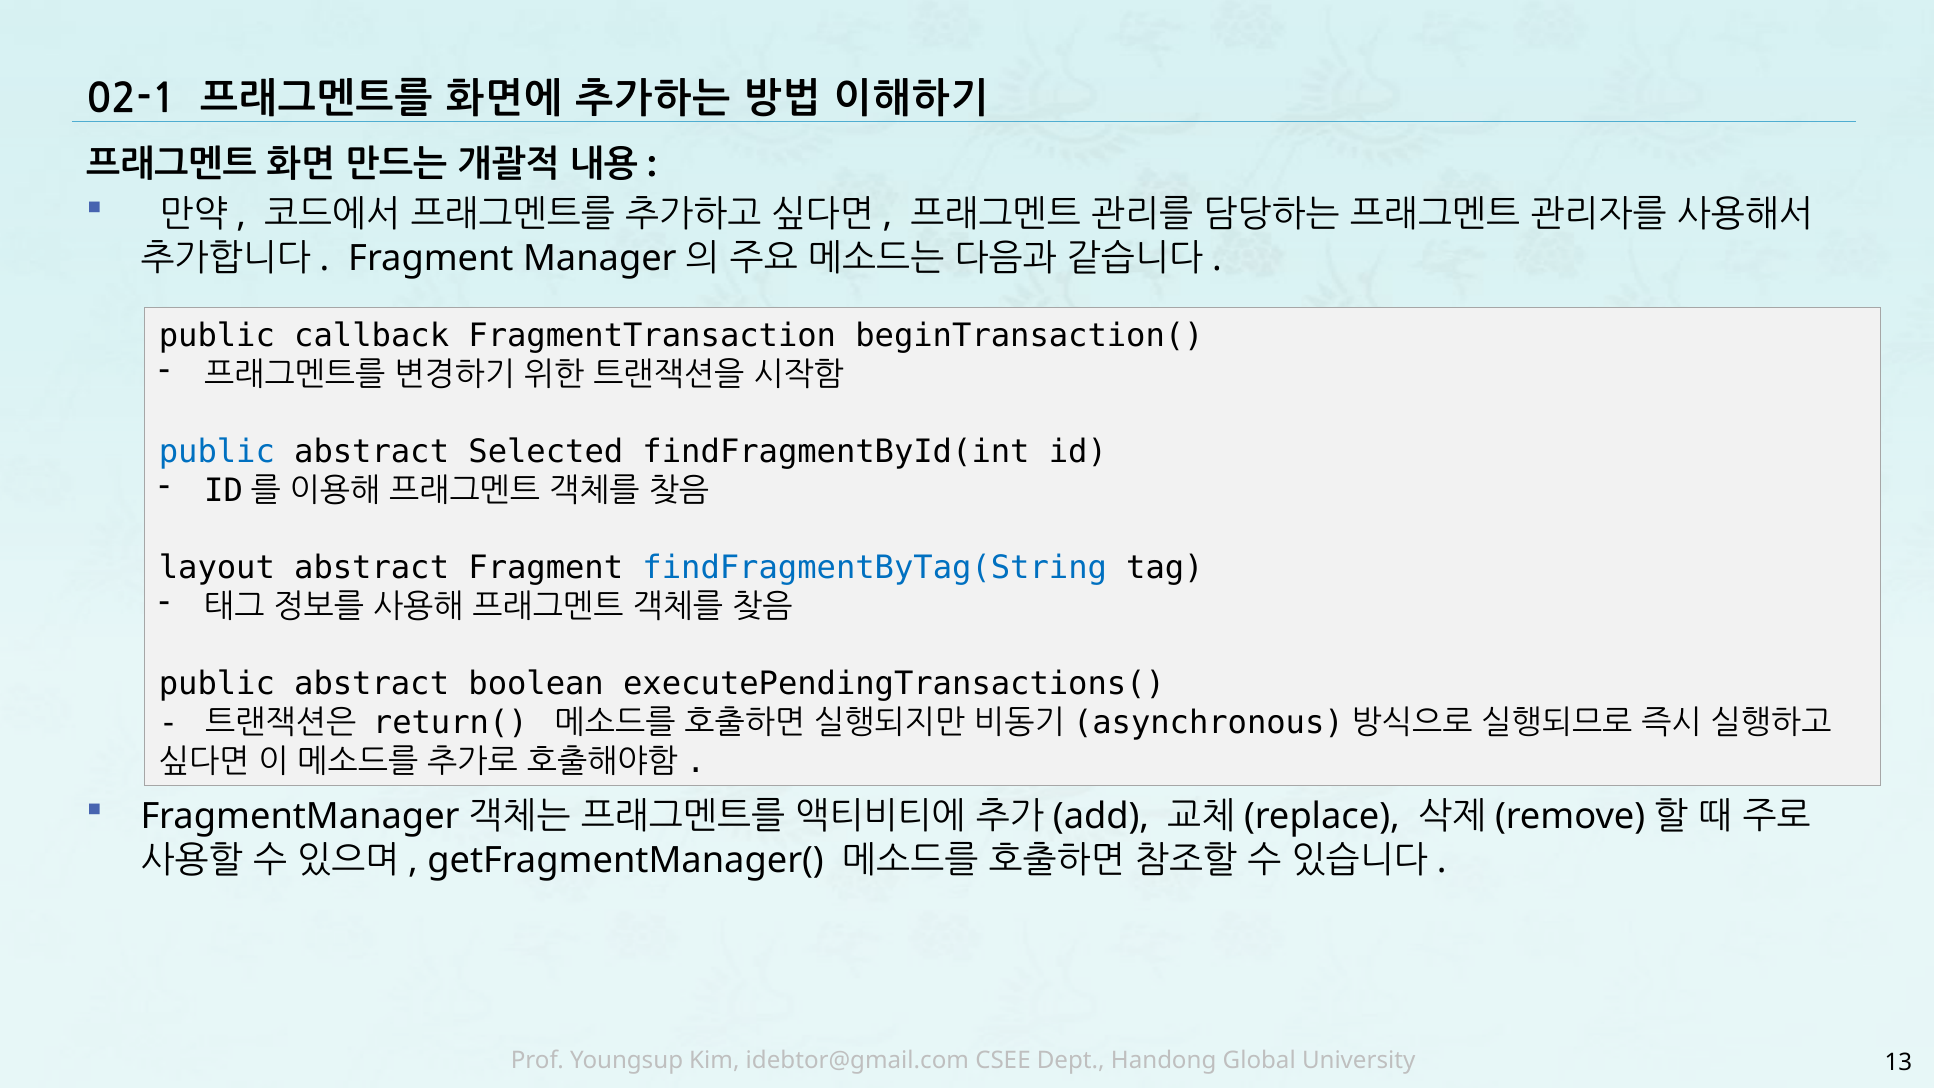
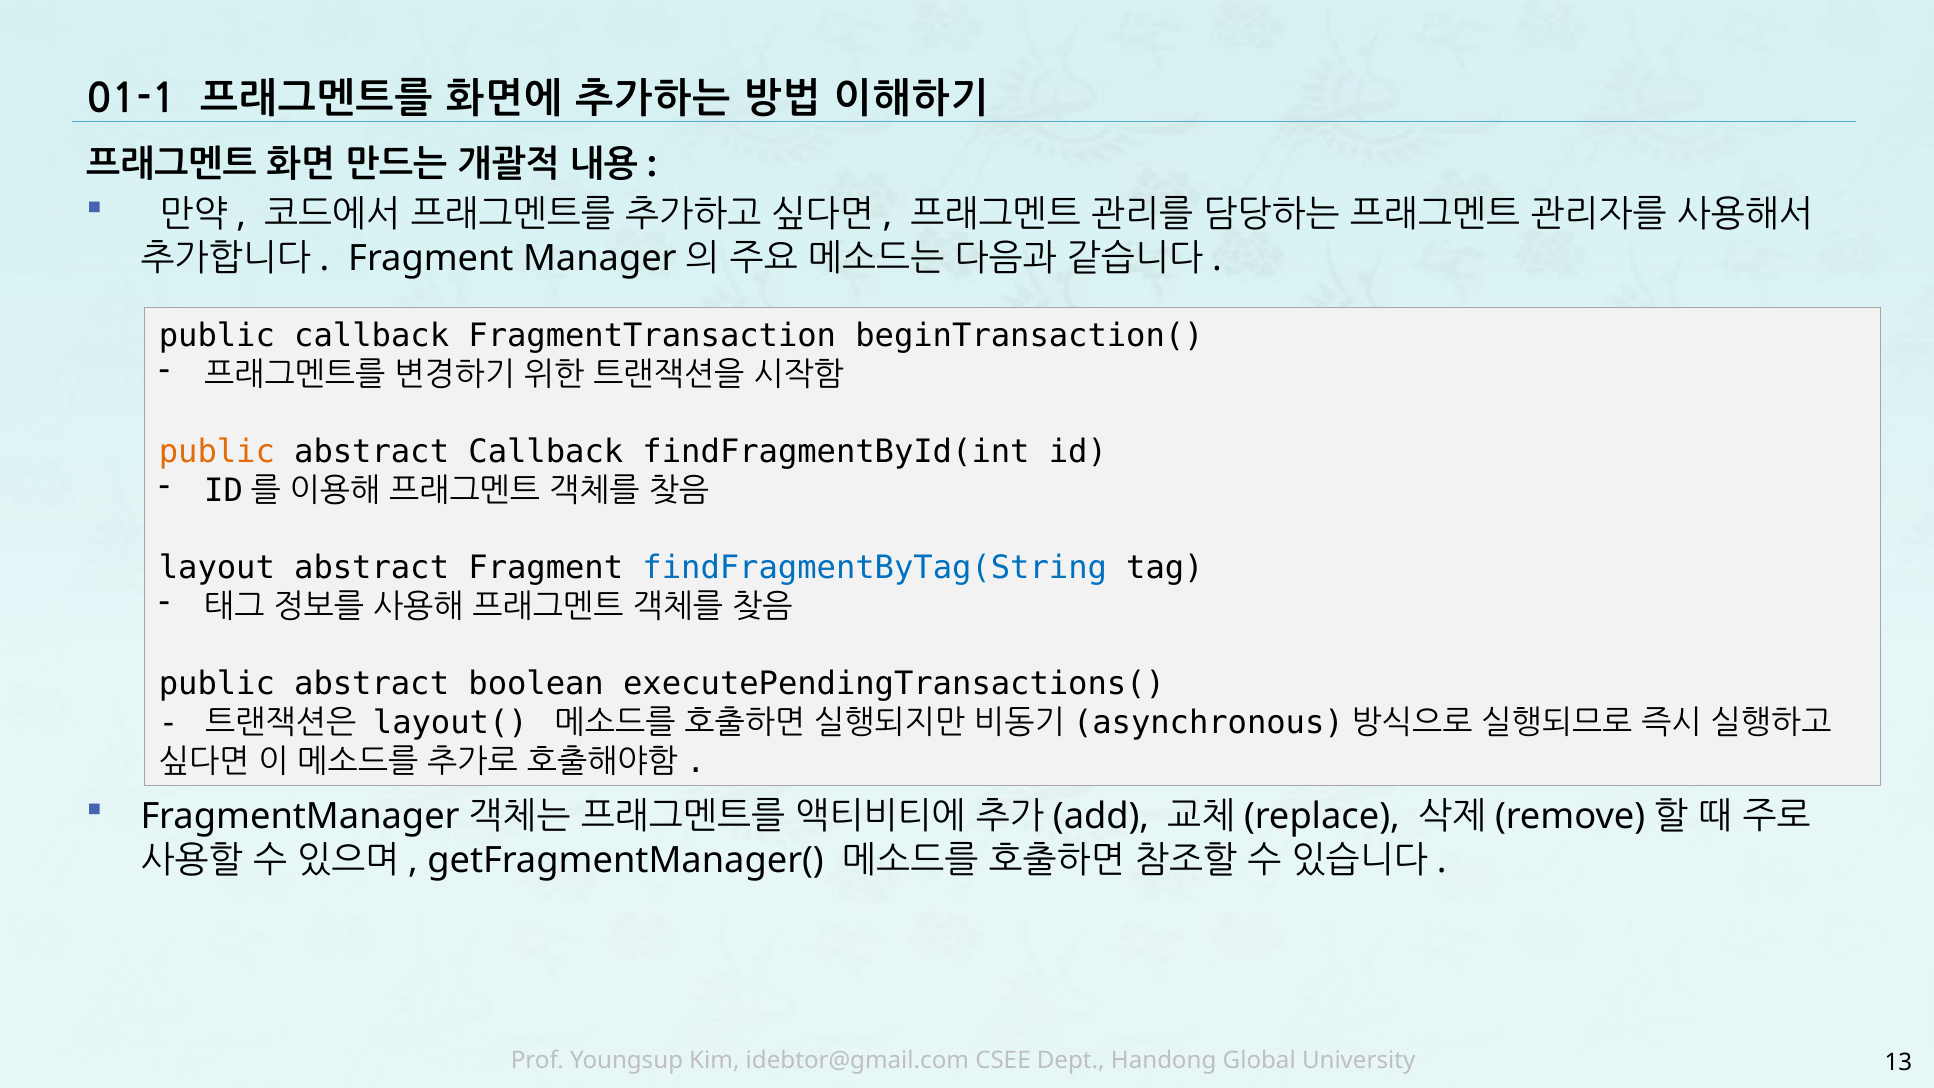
02-1: 02-1 -> 01-1 (131, 99)
public colour: blue -> orange (217, 452)
abstract Selected: Selected -> Callback (546, 452)
return(: return( -> layout( (450, 723)
